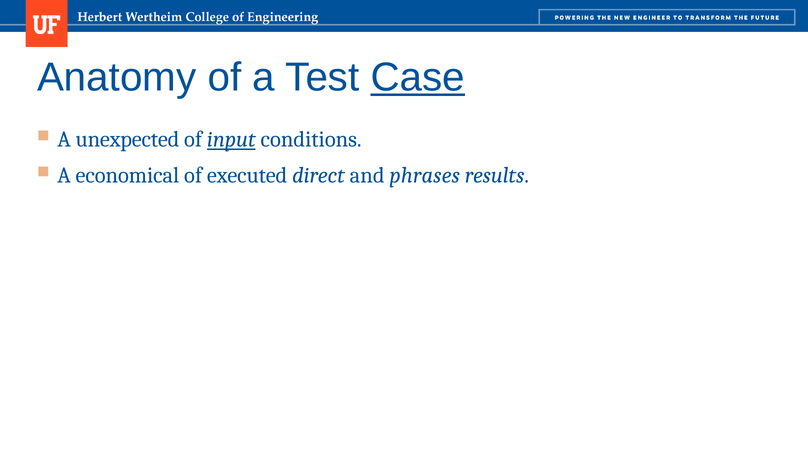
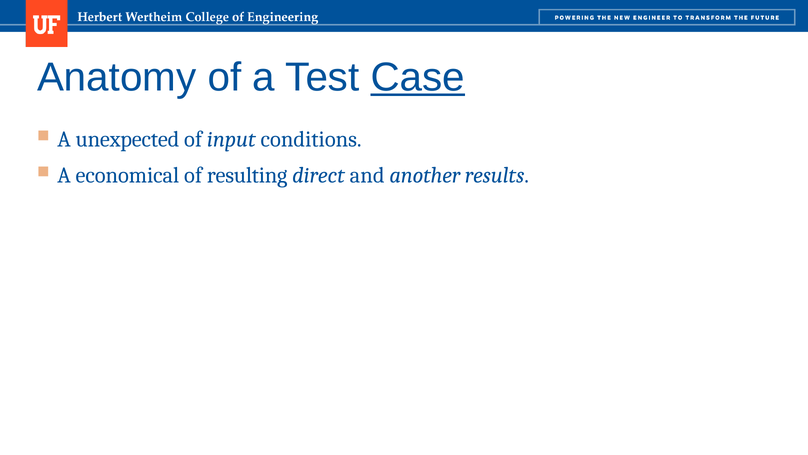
input underline: present -> none (231, 139)
executed: executed -> resulting (247, 175)
phrases: phrases -> another (425, 175)
